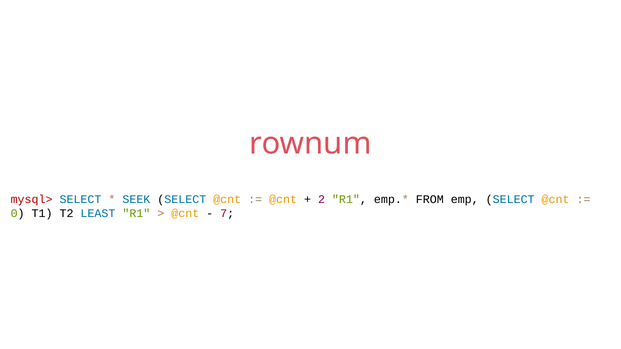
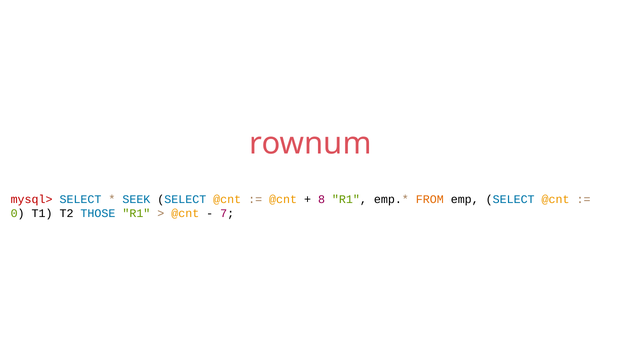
2: 2 -> 8 (322, 199)
FROM colour: black -> orange (430, 199)
LEAST: LEAST -> THOSE (98, 213)
